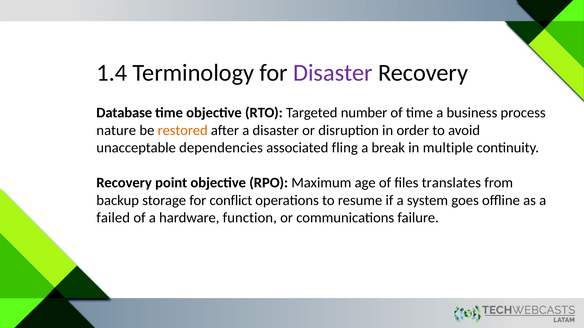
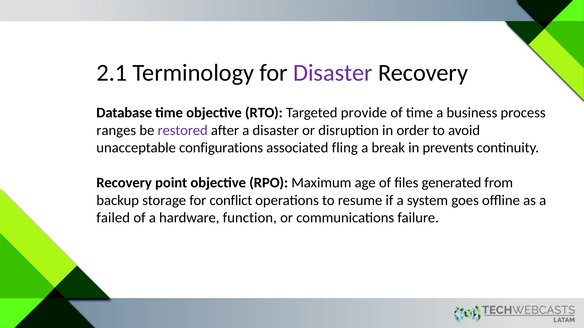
1.4: 1.4 -> 2.1 (112, 73)
number: number -> provide (364, 113)
nature: nature -> ranges (116, 131)
restored colour: orange -> purple (183, 131)
dependencies: dependencies -> configurations (221, 148)
multiple: multiple -> prevents (448, 148)
translates: translates -> generated (451, 183)
